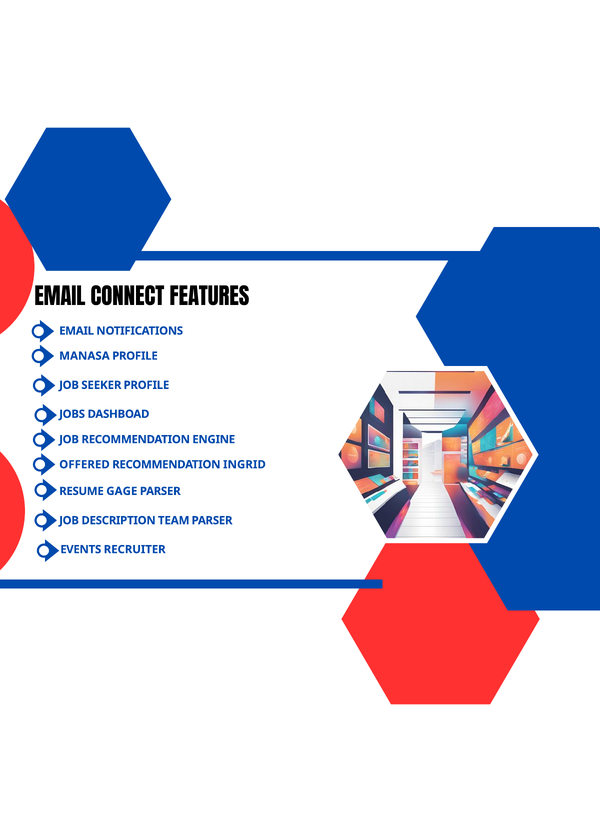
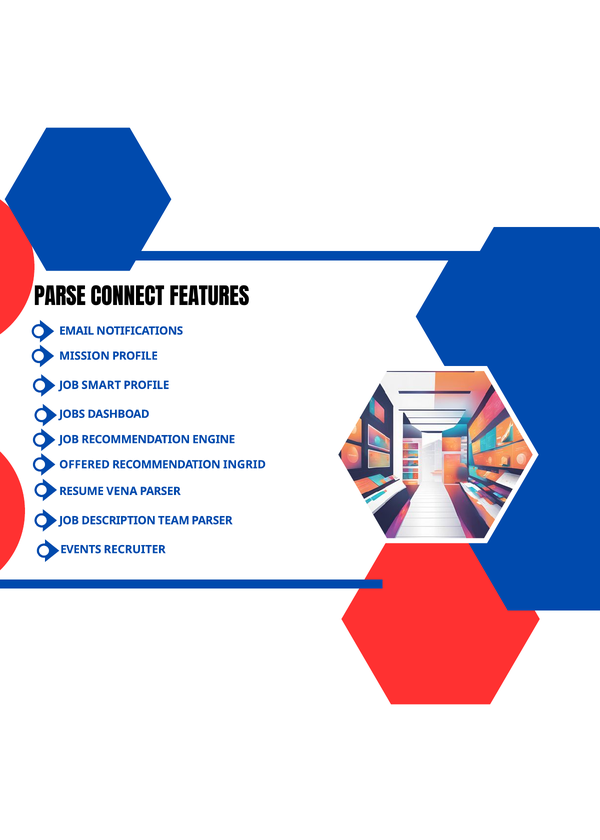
EMAIL: EMAIL -> PARSE (60, 297)
MANASA: MANASA -> MISSION (84, 356)
SEEKER: SEEKER -> SMART (101, 385)
GAGE: GAGE -> VENA (122, 491)
